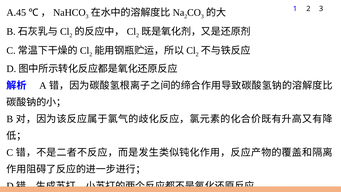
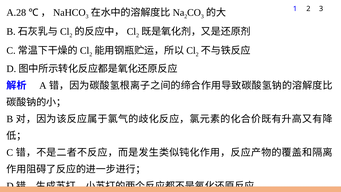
A.45: A.45 -> A.28 (16, 12)
